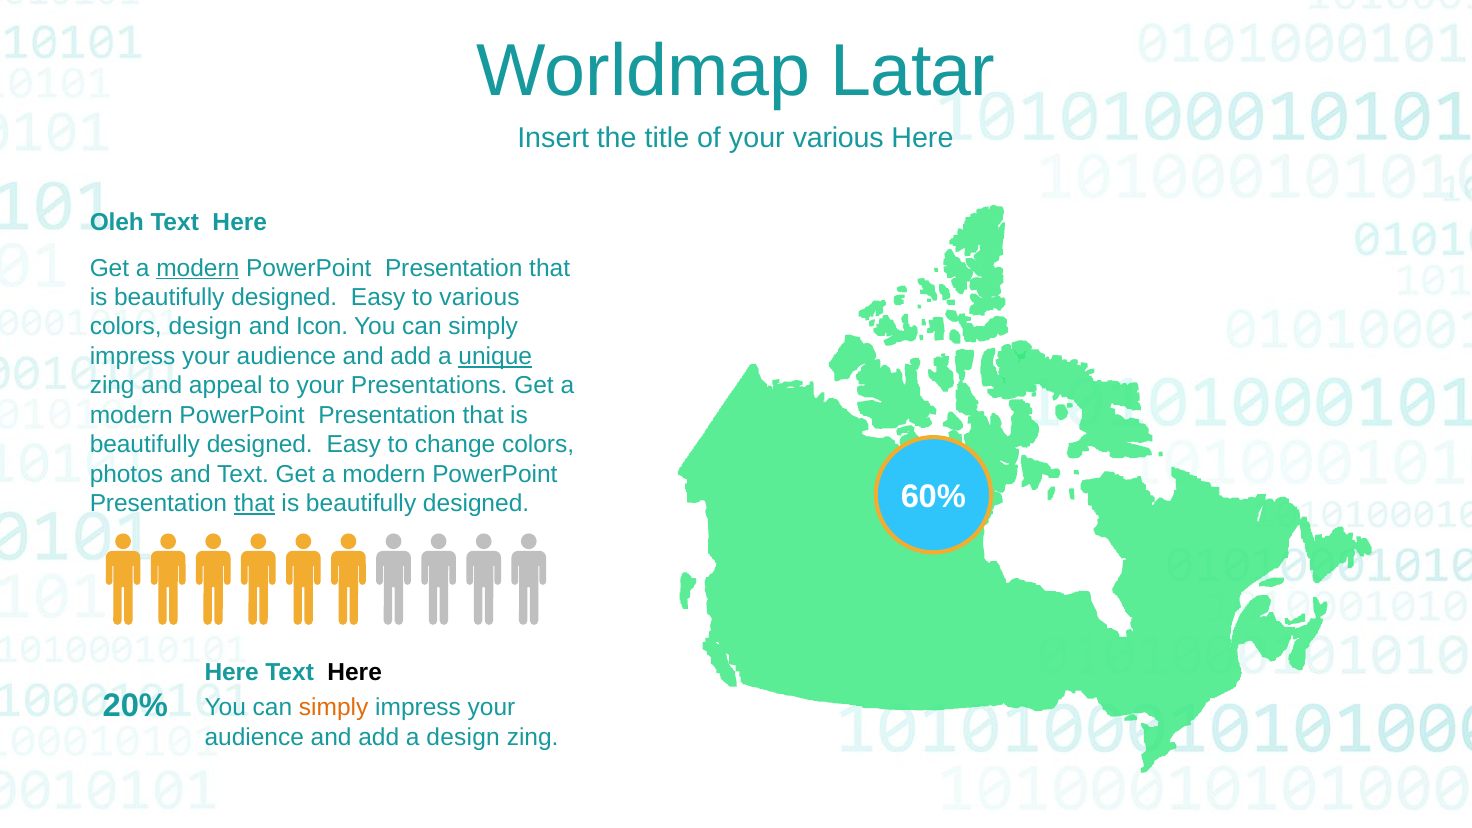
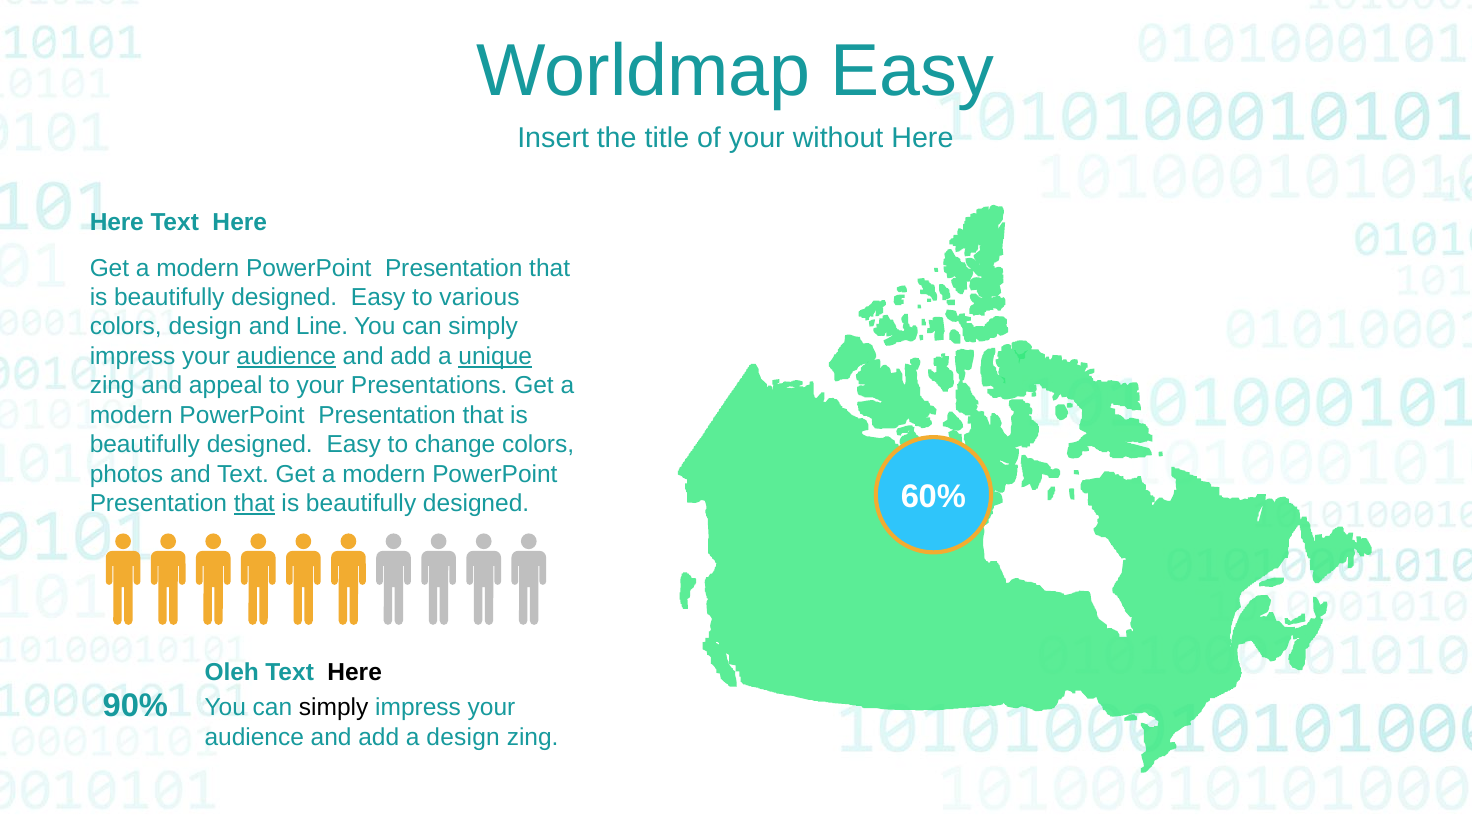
Worldmap Latar: Latar -> Easy (913, 71)
your various: various -> without (838, 138)
Oleh: Oleh -> Here (117, 222)
modern underline: present -> none (198, 268)
Icon: Icon -> Line (322, 327)
audience underline: none -> present (286, 356)
Here: Here -> Oleh (232, 673)
20%: 20% -> 90% (135, 706)
simply colour: orange -> black (334, 708)
